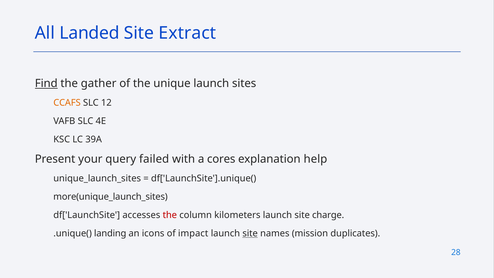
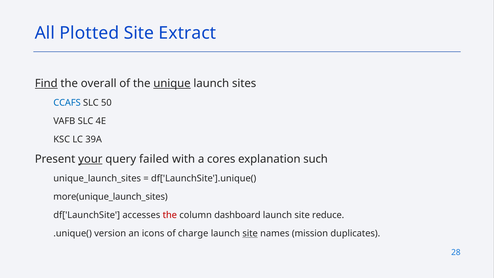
Landed: Landed -> Plotted (89, 33)
gather: gather -> overall (99, 83)
unique underline: none -> present (172, 83)
CCAFS colour: orange -> blue (67, 103)
12: 12 -> 50 (106, 103)
your underline: none -> present (90, 159)
help: help -> such (316, 159)
kilometers: kilometers -> dashboard (237, 215)
charge: charge -> reduce (328, 215)
landing: landing -> version (110, 233)
impact: impact -> charge (193, 233)
